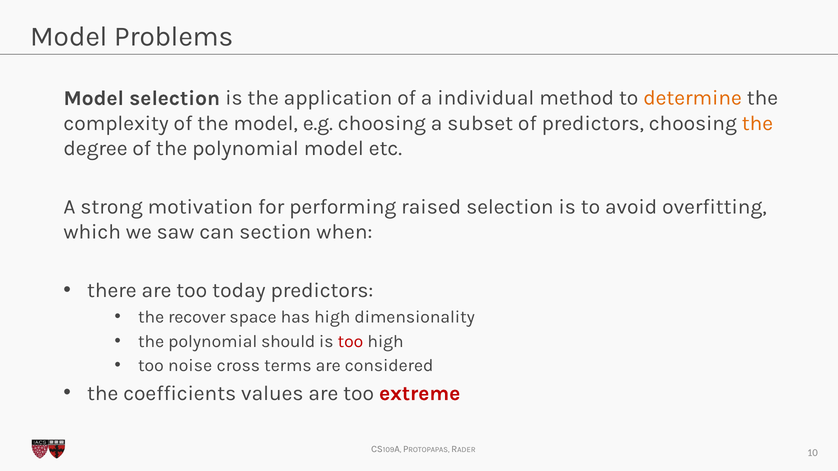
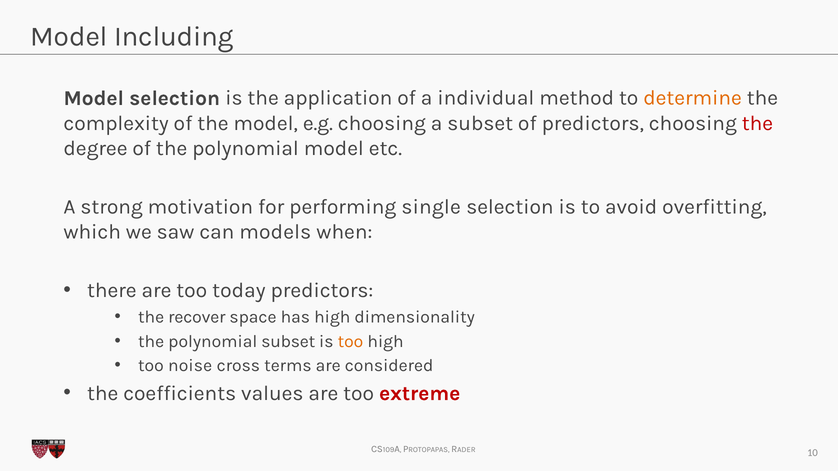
Problems: Problems -> Including (174, 37)
the colour: orange -> red (757, 123)
raised: raised -> single (431, 207)
section: section -> models (275, 232)
polynomial should: should -> subset (288, 342)
too colour: red -> orange (350, 342)
